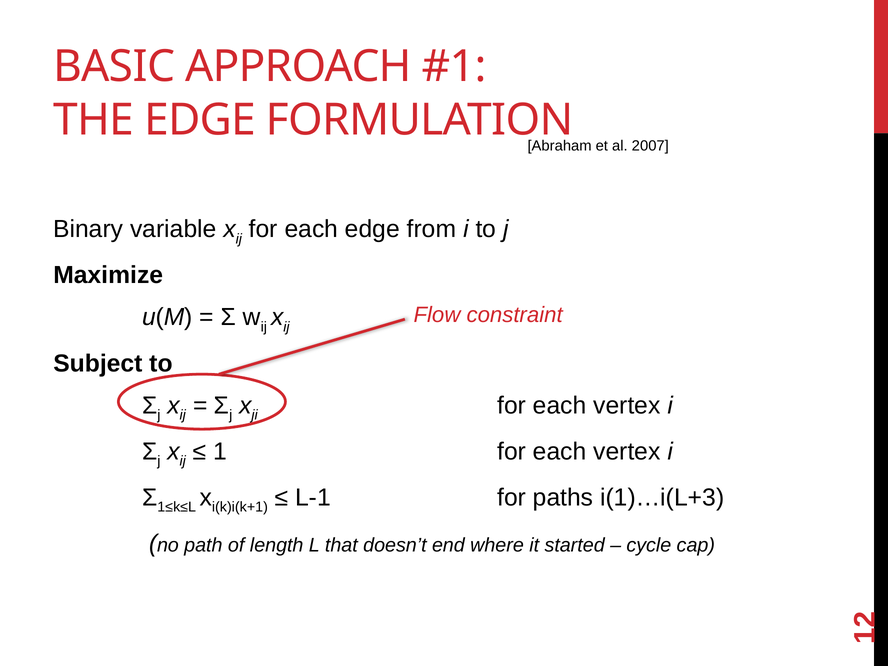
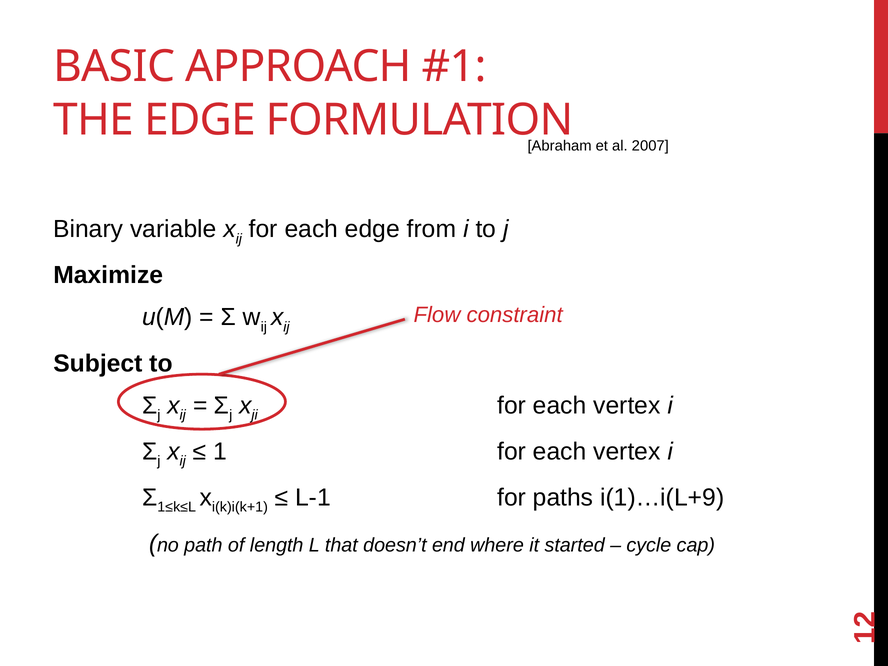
i(1)…i(L+3: i(1)…i(L+3 -> i(1)…i(L+9 (662, 498)
